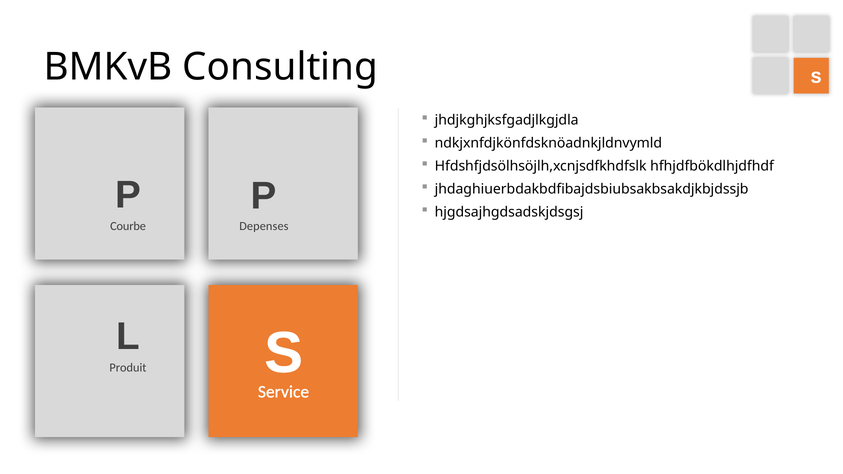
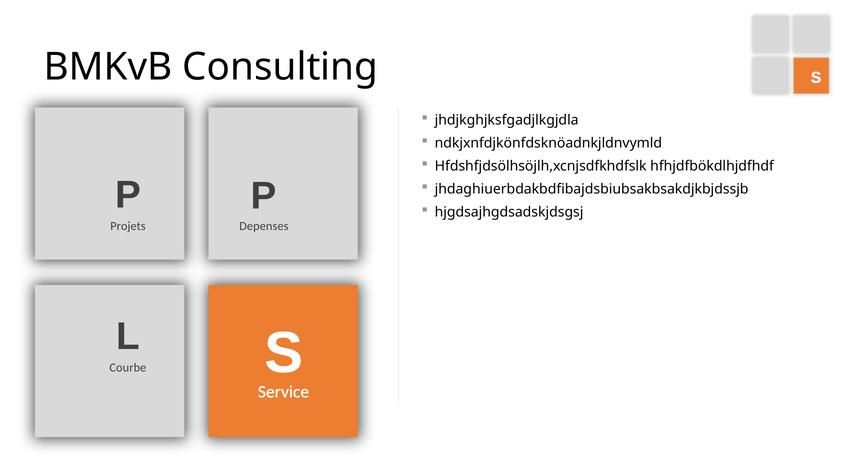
Courbe: Courbe -> Projets (128, 226)
Produit: Produit -> Courbe (128, 368)
